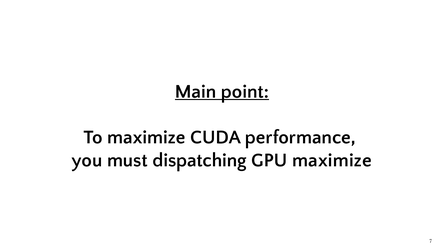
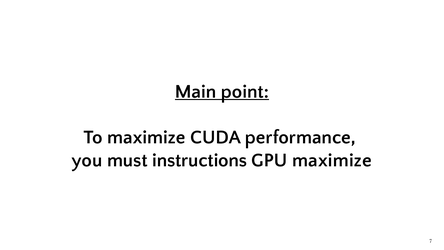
dispatching: dispatching -> instructions (200, 160)
